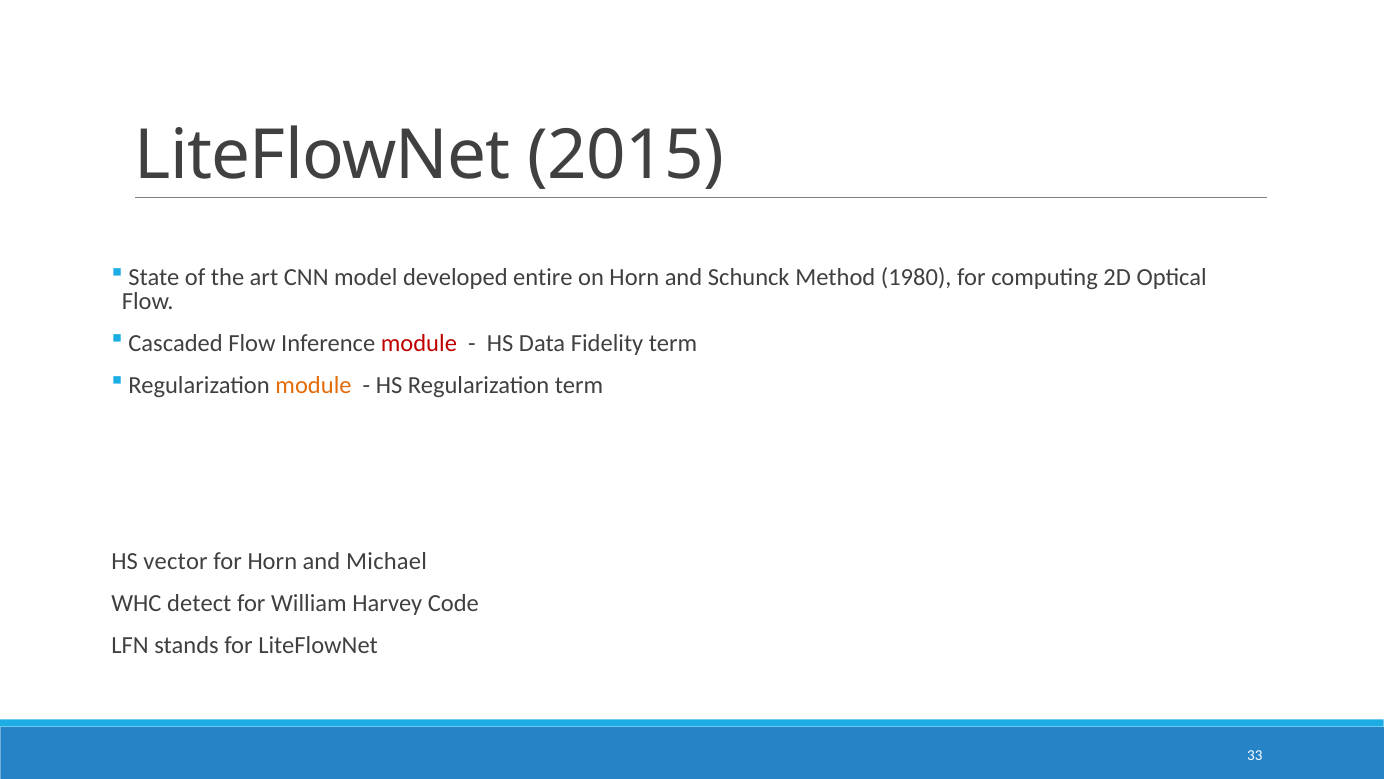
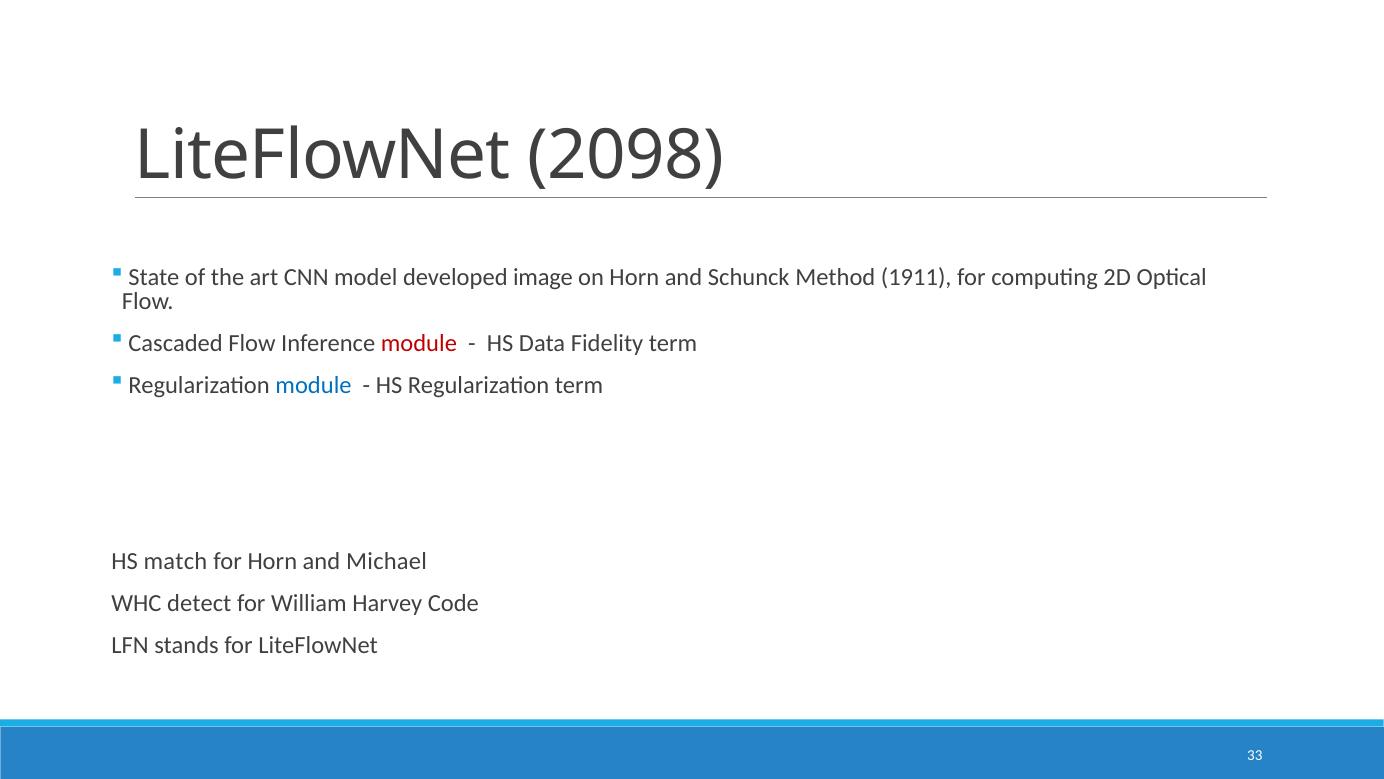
2015: 2015 -> 2098 (626, 155)
entire: entire -> image (543, 278)
1980: 1980 -> 1911 (916, 278)
module colour: orange -> blue (314, 385)
vector: vector -> match (176, 561)
